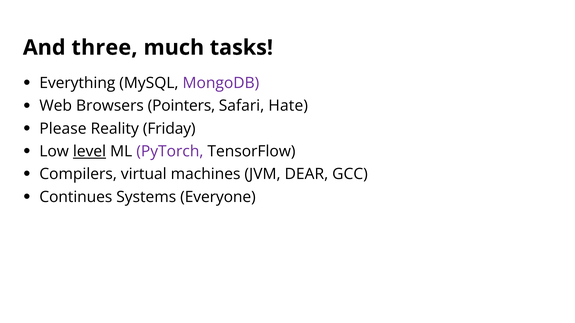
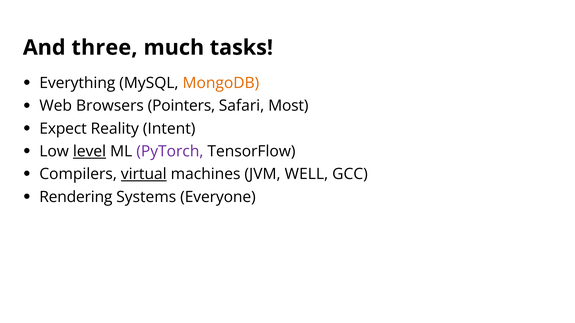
MongoDB colour: purple -> orange (221, 83)
Hate: Hate -> Most (288, 106)
Please: Please -> Expect (63, 129)
Friday: Friday -> Intent (169, 129)
virtual underline: none -> present (144, 174)
DEAR: DEAR -> WELL (306, 174)
Continues: Continues -> Rendering (76, 197)
